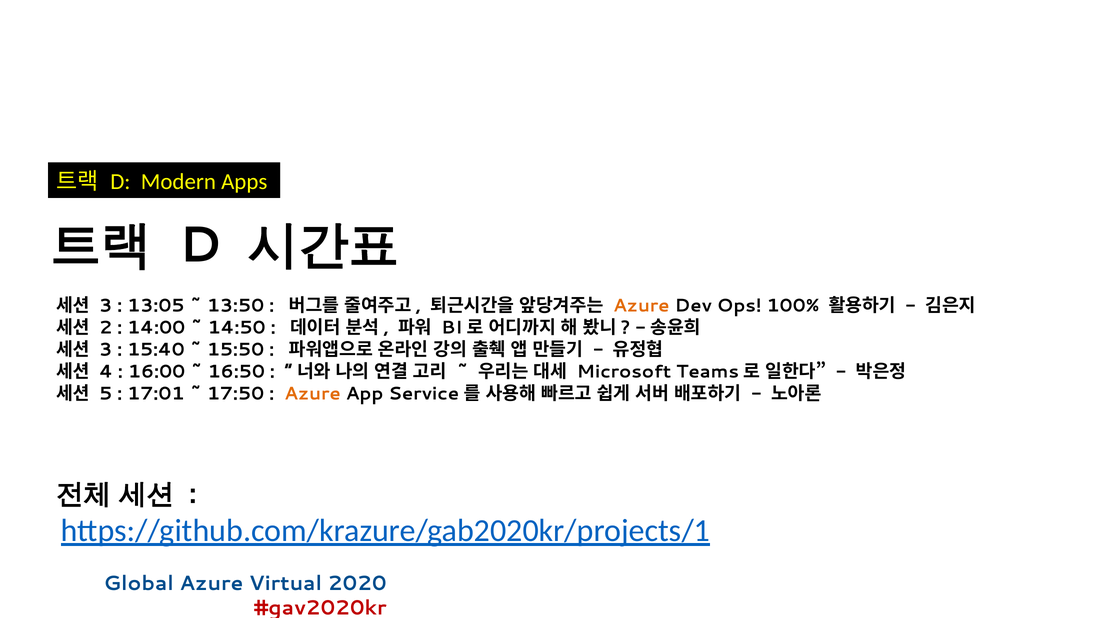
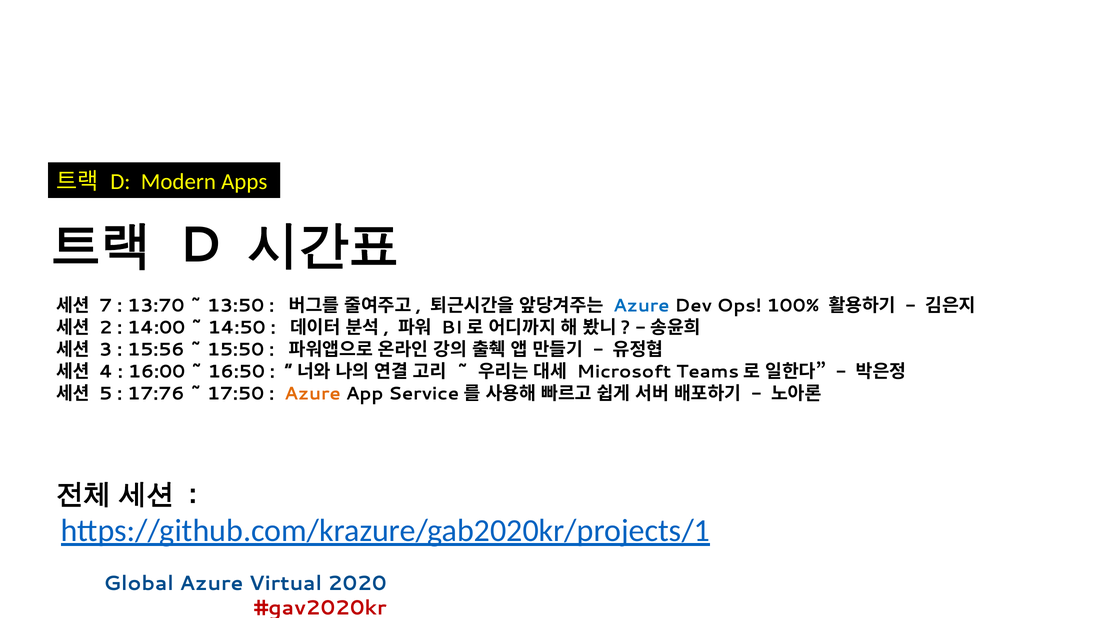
3: 3 -> 7 (106, 306)
13:05: 13:05 -> 13:70 (156, 306)
Azure colour: orange -> blue (641, 306)
15:40: 15:40 -> 15:56 (156, 350)
17:01: 17:01 -> 17:76 (156, 394)
